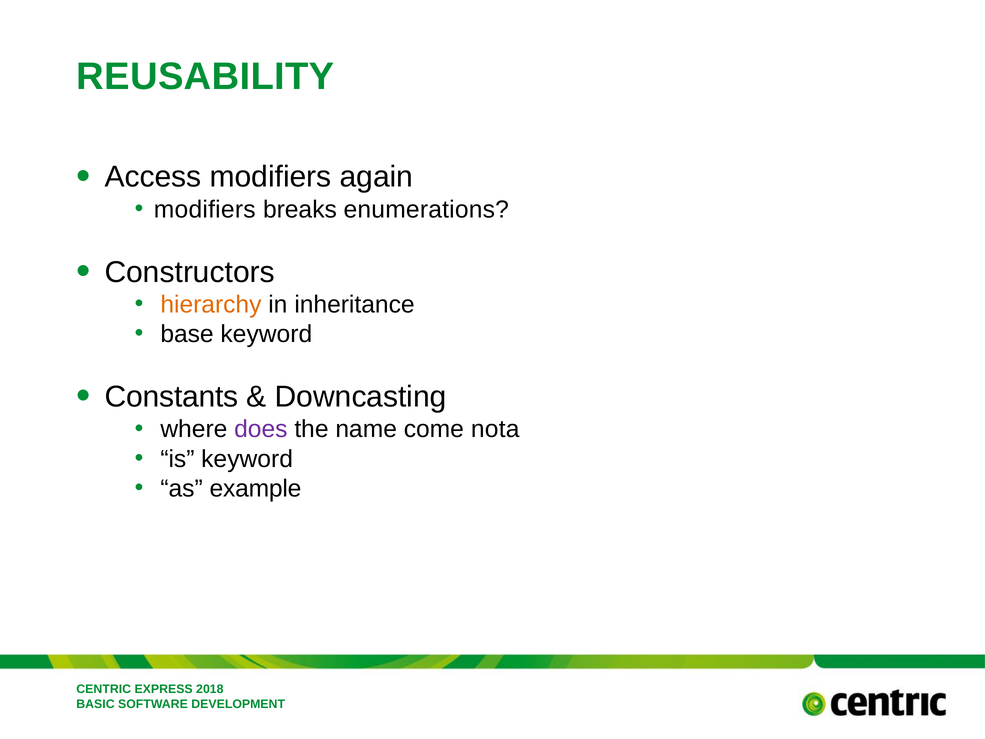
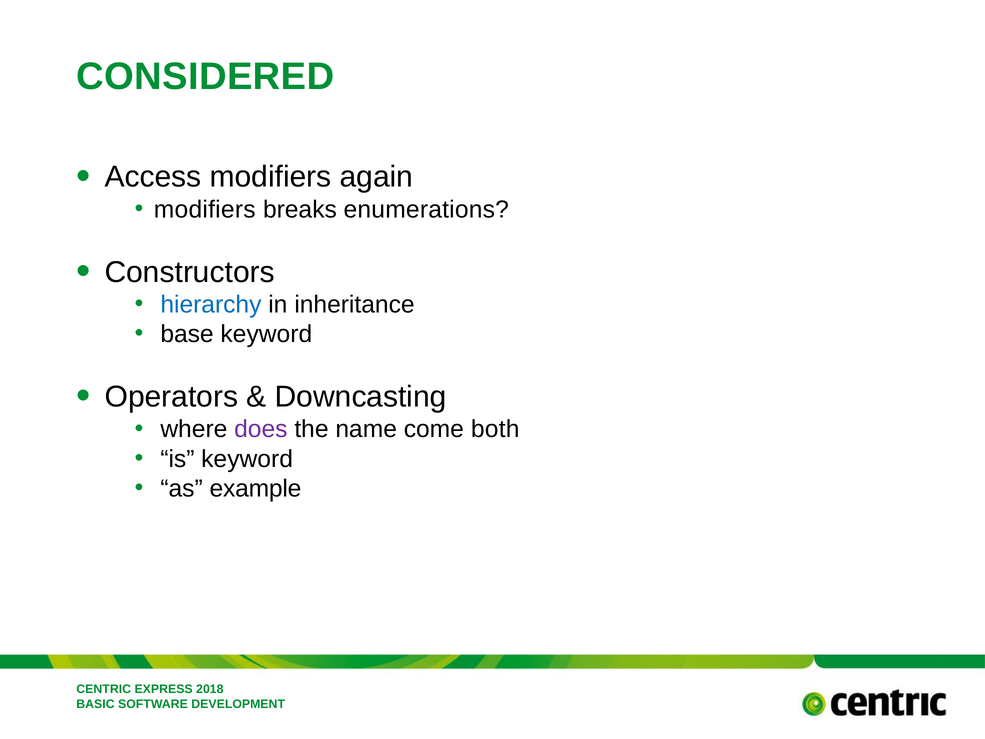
REUSABILITY: REUSABILITY -> CONSIDERED (205, 77)
hierarchy colour: orange -> blue (211, 304)
Constants: Constants -> Operators (171, 397)
nota: nota -> both (495, 429)
